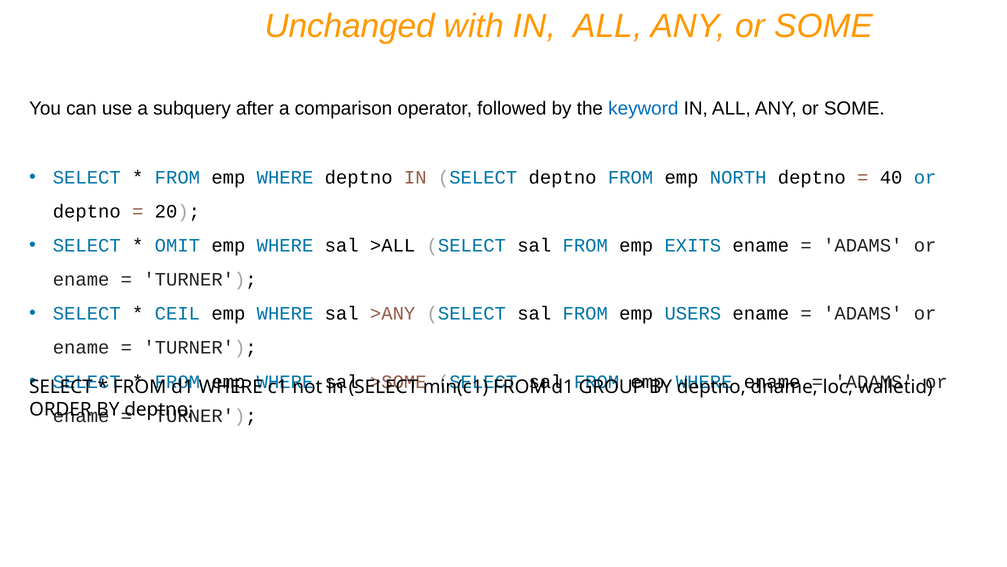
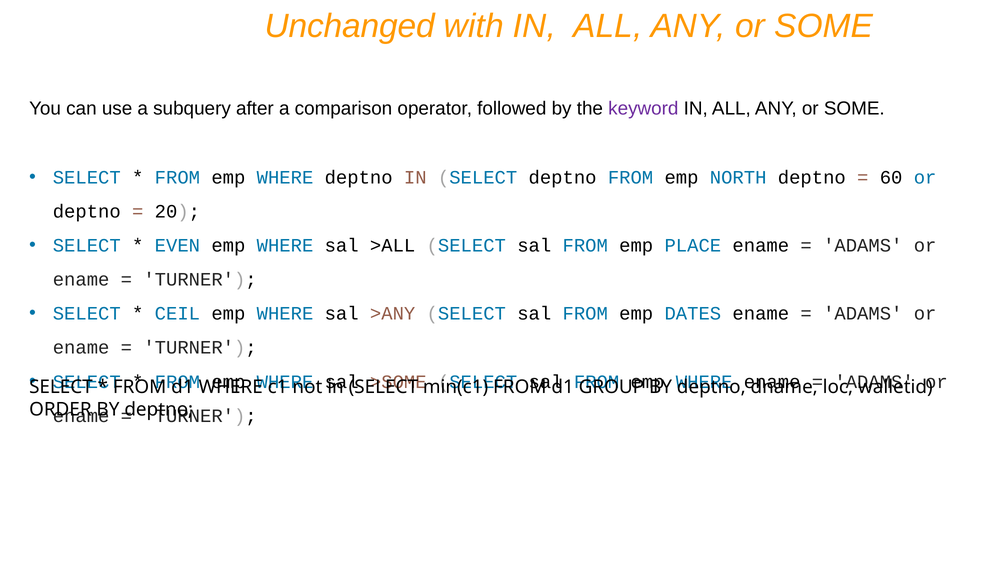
keyword colour: blue -> purple (643, 108)
40: 40 -> 60 (891, 177)
OMIT: OMIT -> EVEN (177, 245)
EXITS: EXITS -> PLACE (693, 245)
USERS: USERS -> DATES (693, 313)
